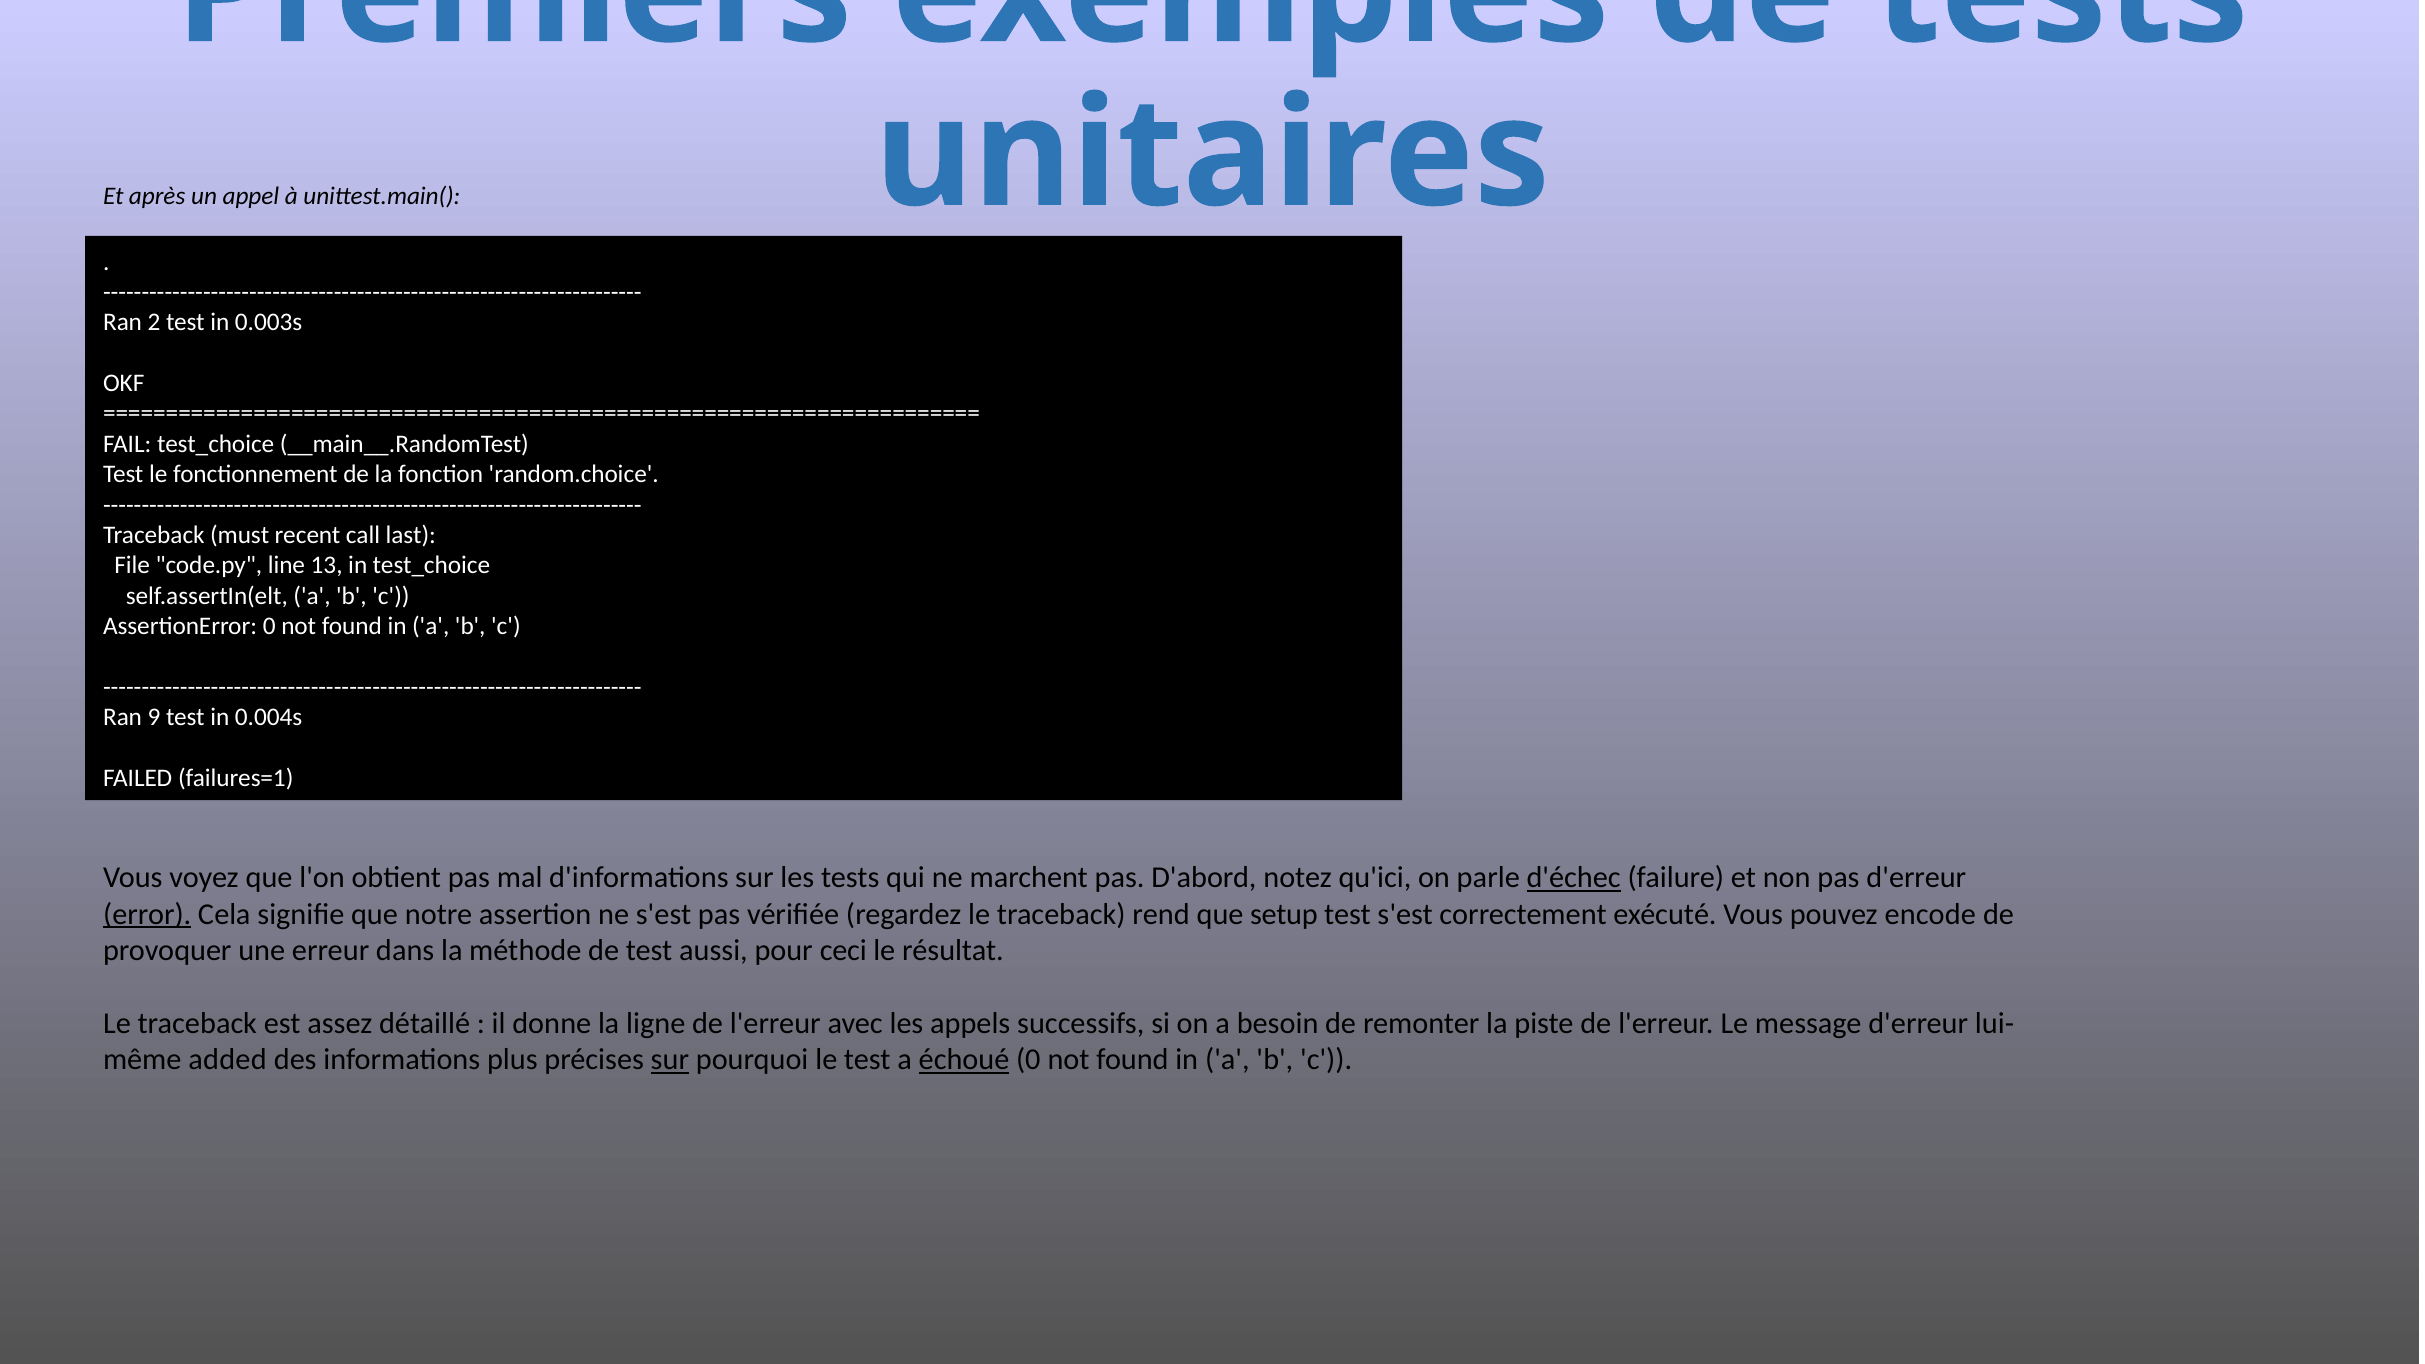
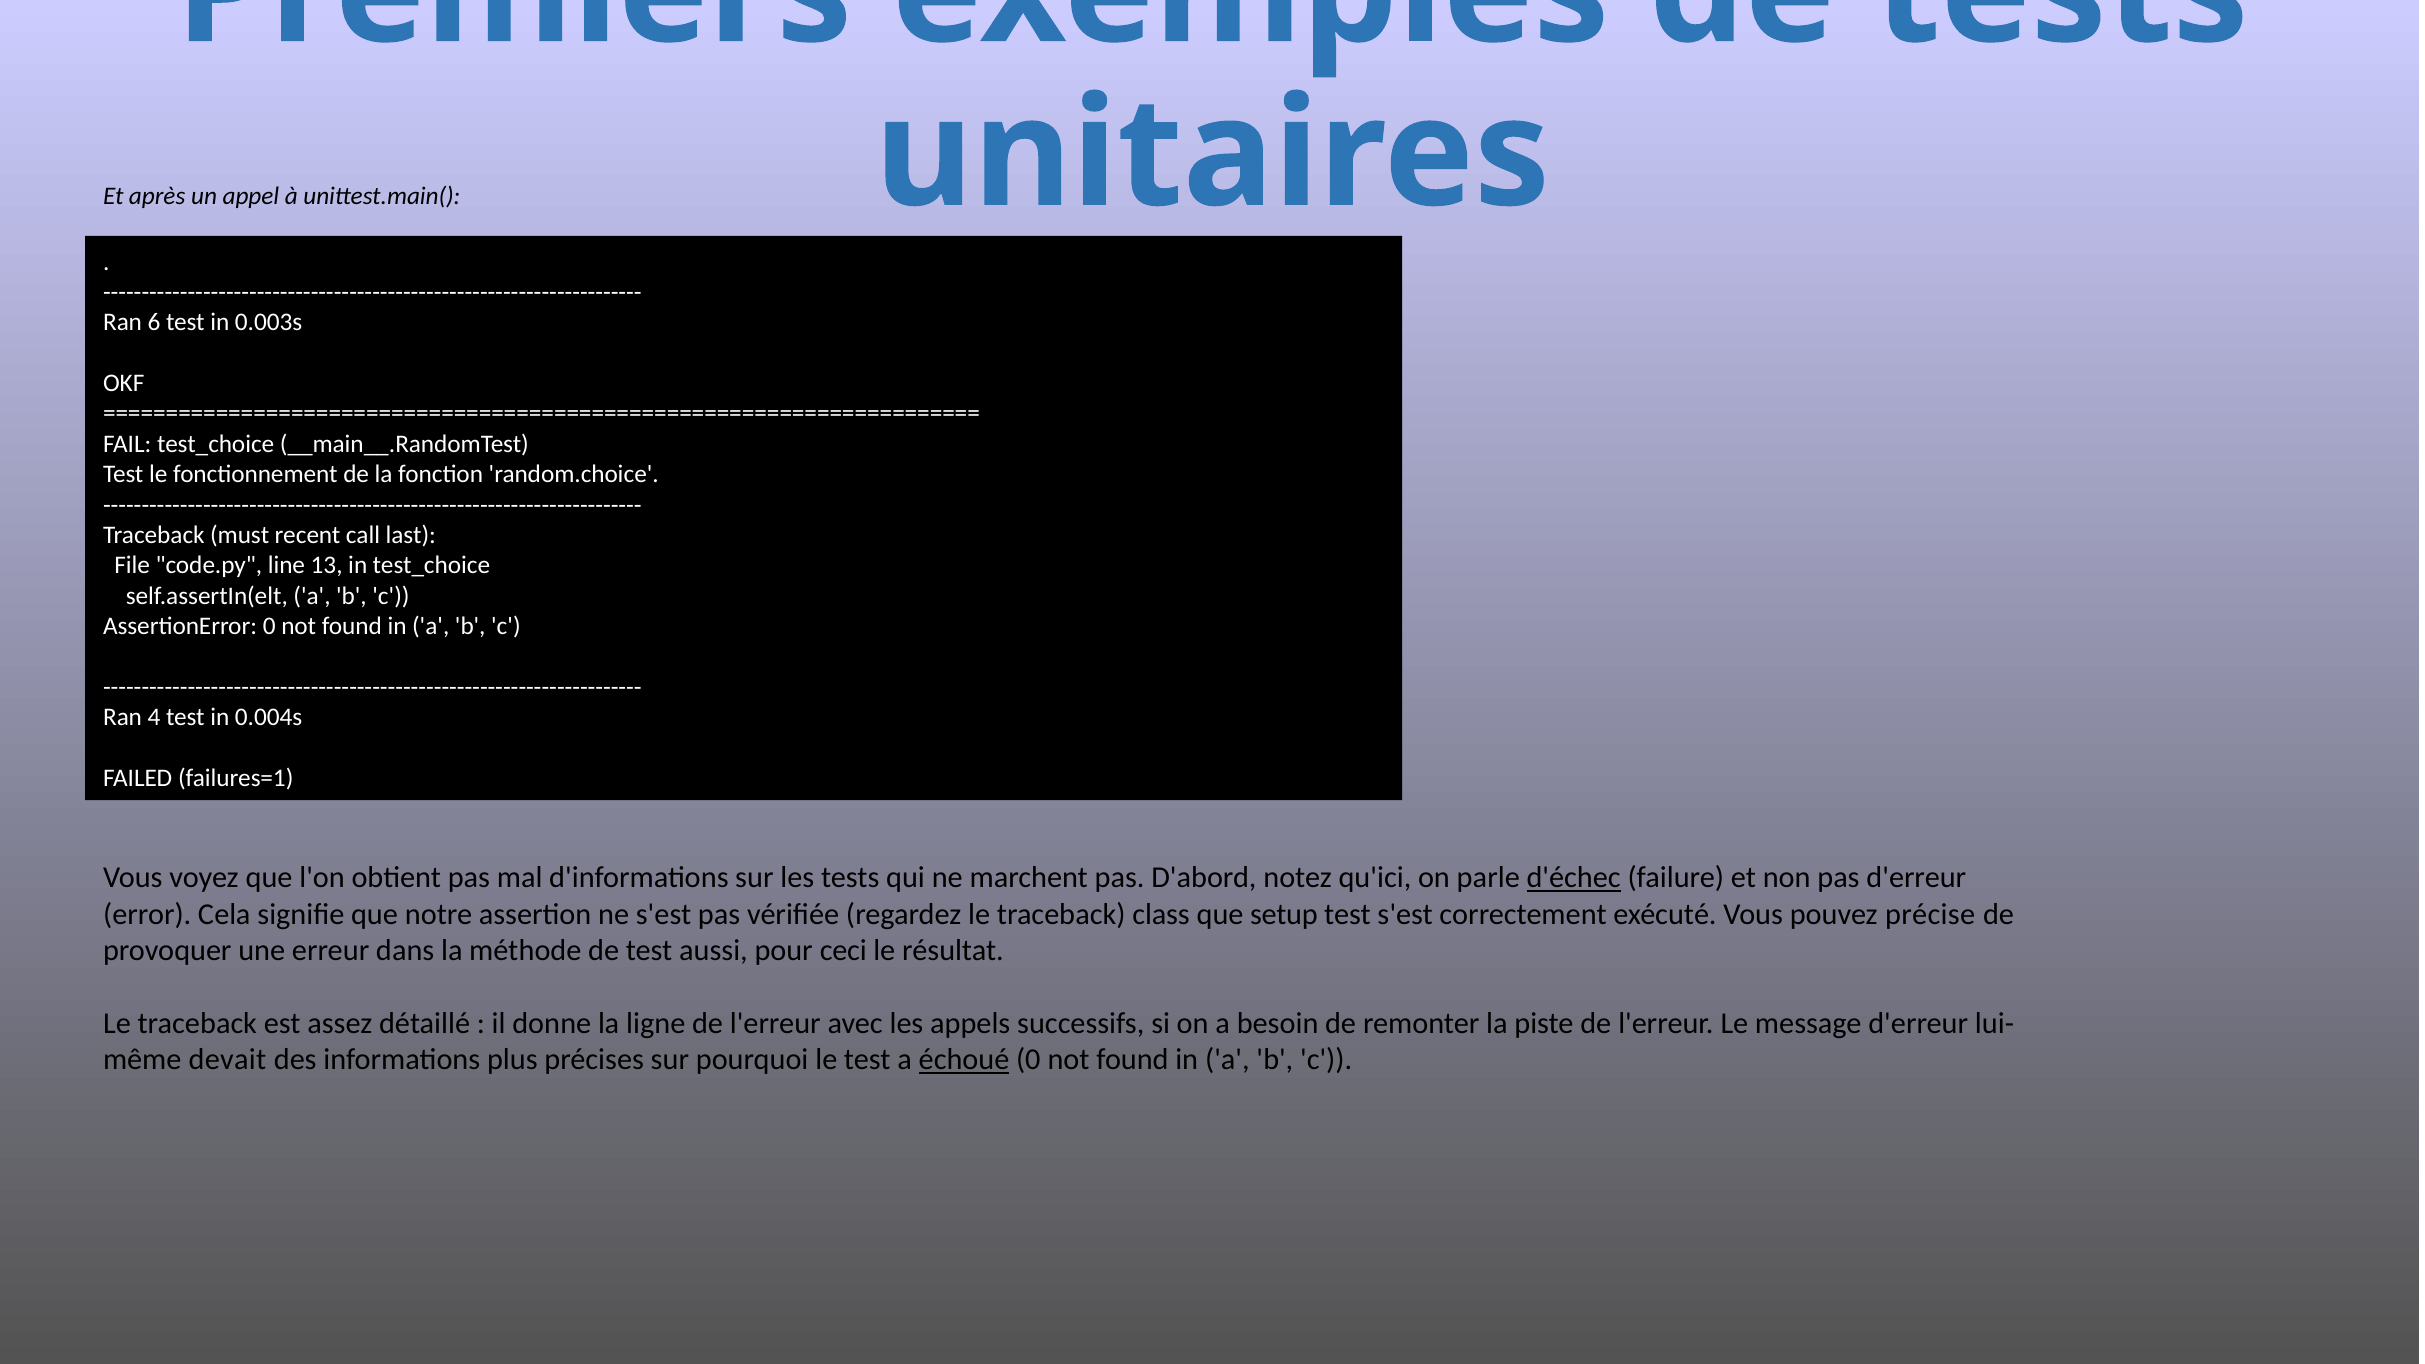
2: 2 -> 6 (154, 323)
9: 9 -> 4 (154, 717)
error underline: present -> none (147, 914)
rend: rend -> class (1161, 914)
encode: encode -> précise (1930, 914)
added: added -> devait (228, 1060)
sur underline: present -> none (670, 1060)
